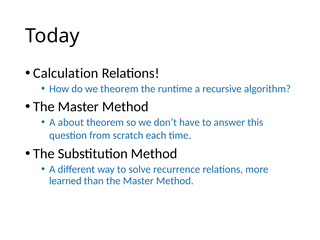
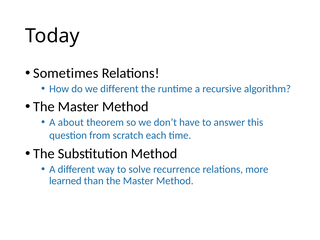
Calculation: Calculation -> Sometimes (66, 73)
we theorem: theorem -> different (119, 89)
